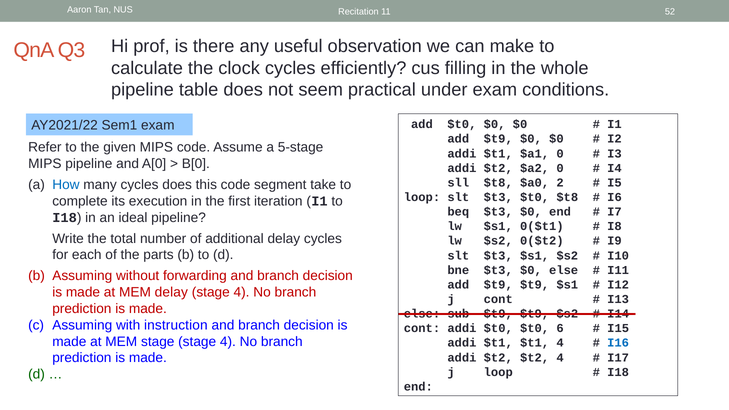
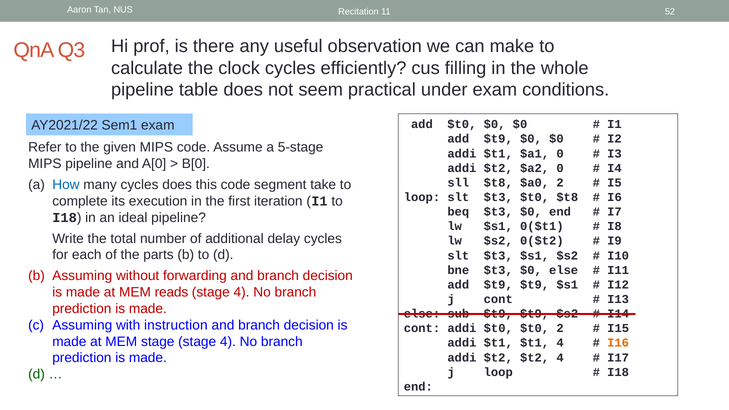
MEM delay: delay -> reads (171, 292)
$t0 6: 6 -> 2 (560, 328)
I16 colour: blue -> orange (618, 343)
